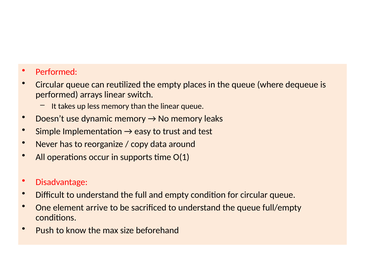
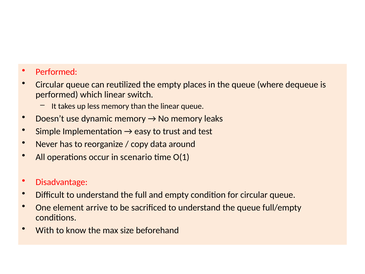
arrays: arrays -> which (91, 94)
supports: supports -> scenario (136, 157)
Push: Push -> With (45, 230)
